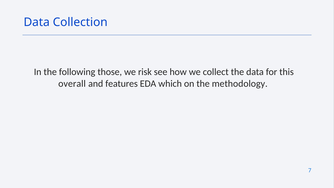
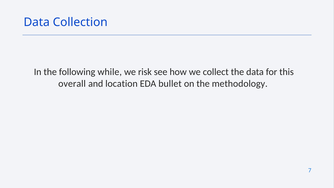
those: those -> while (110, 72)
features: features -> location (121, 84)
which: which -> bullet (170, 84)
